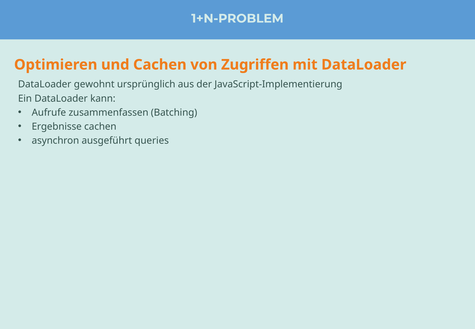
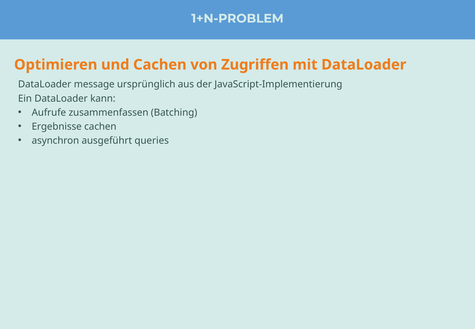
gewohnt: gewohnt -> message (94, 84)
